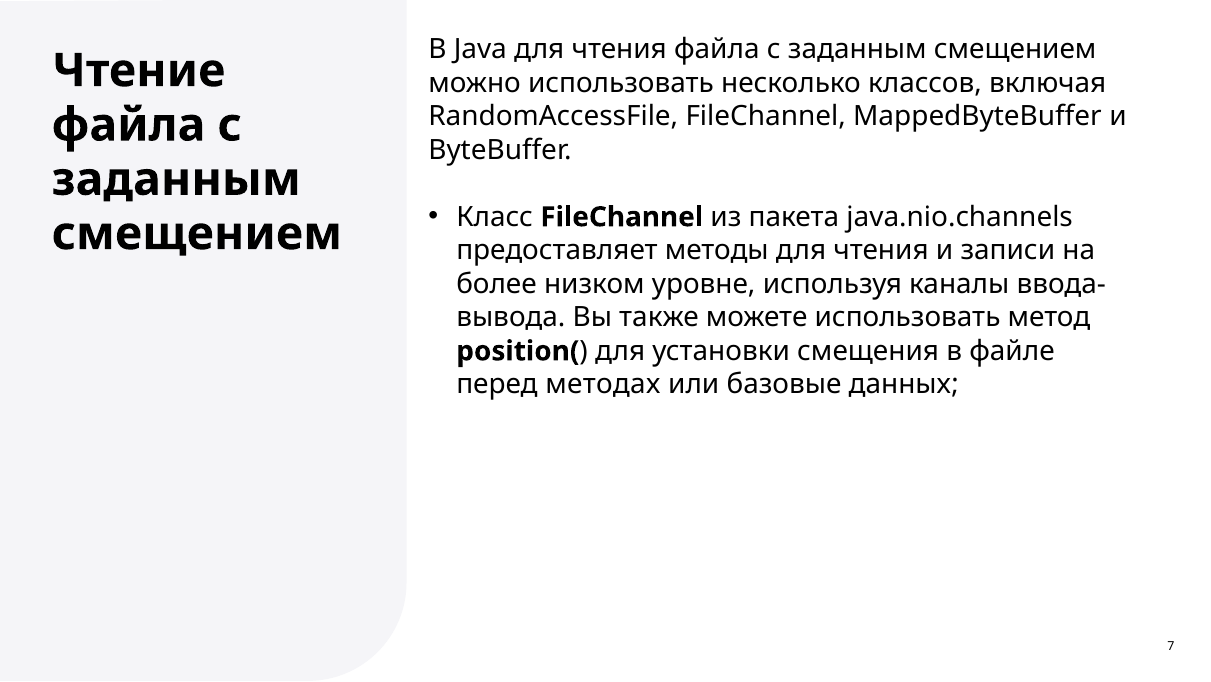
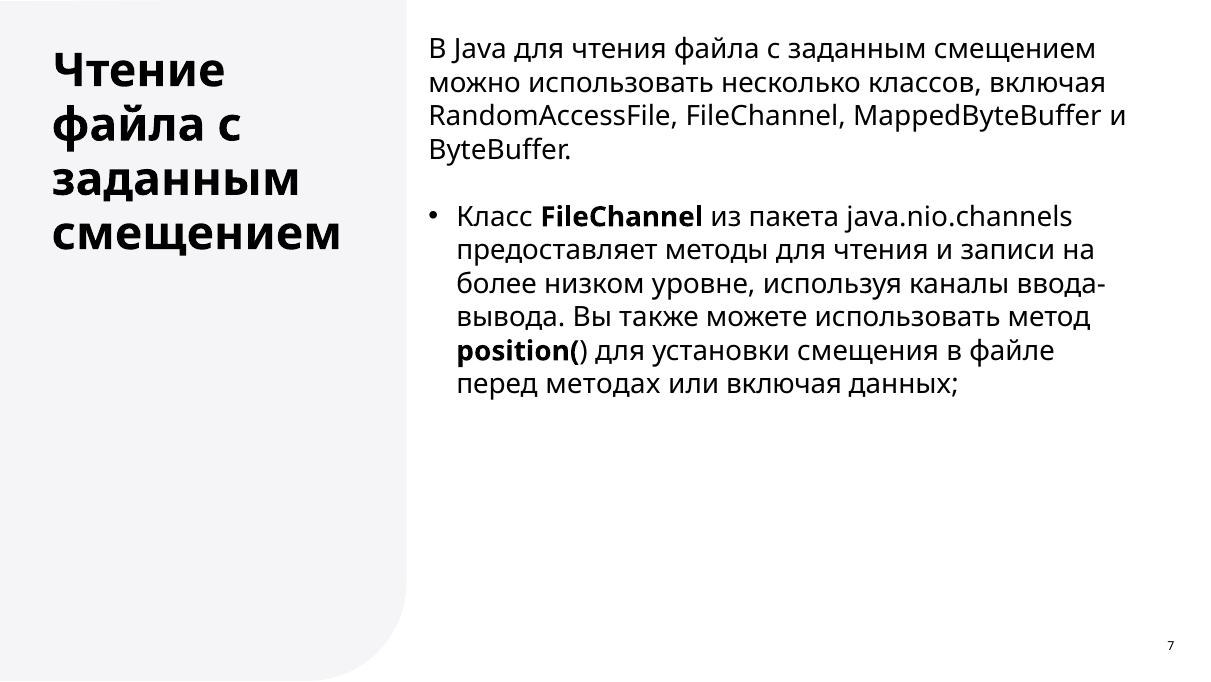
или базовые: базовые -> включая (784, 385)
